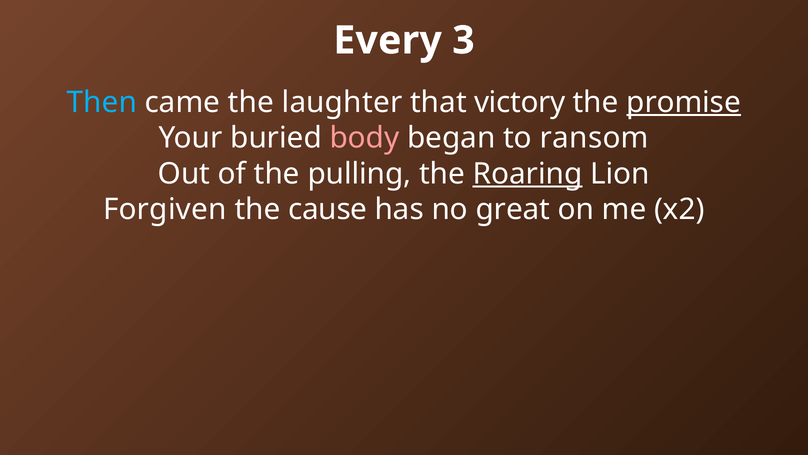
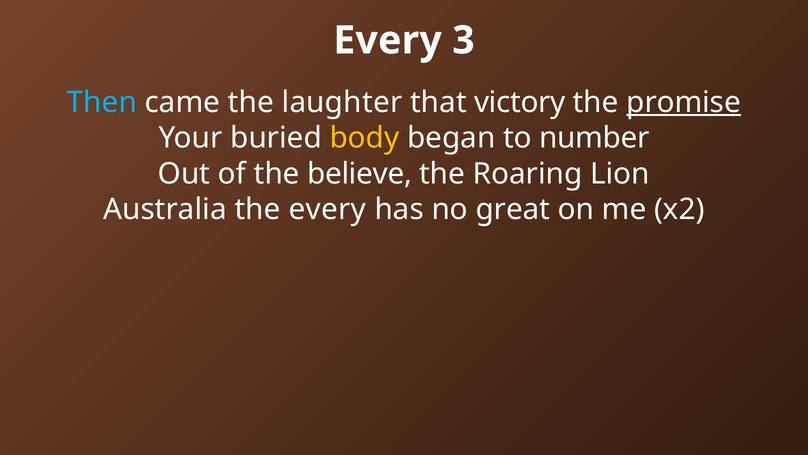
body colour: pink -> yellow (365, 138)
ransom: ransom -> number (595, 138)
pulling: pulling -> believe (360, 174)
Roaring underline: present -> none (528, 174)
Forgiven: Forgiven -> Australia (165, 209)
the cause: cause -> every (327, 209)
